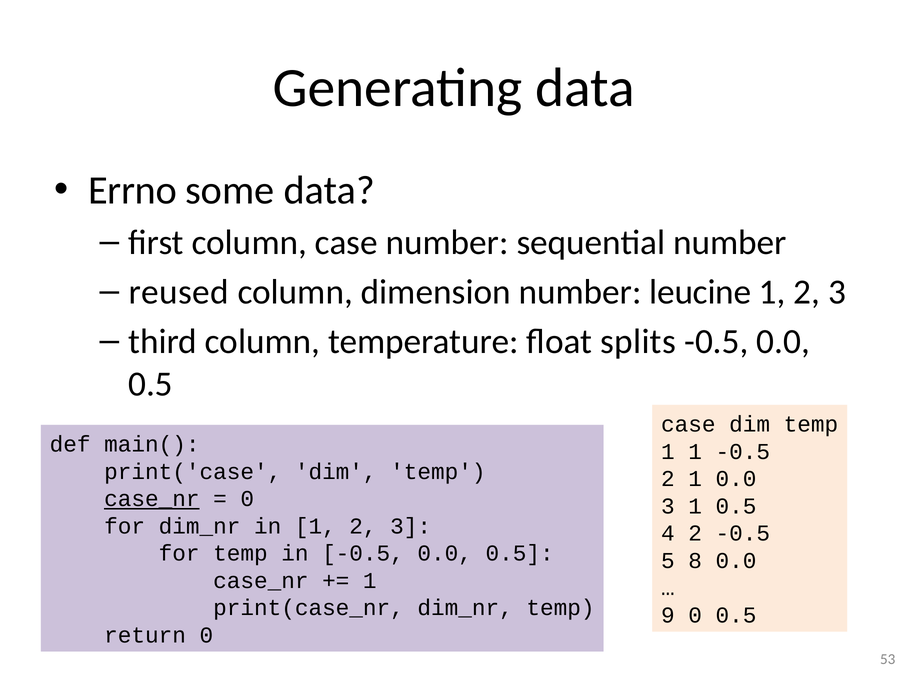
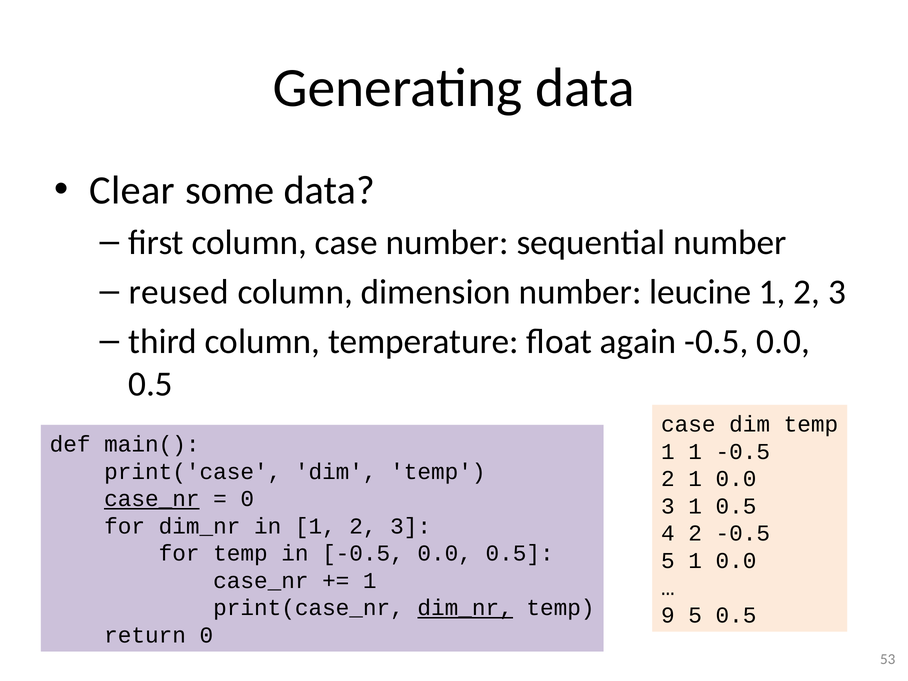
Errno: Errno -> Clear (132, 190)
splits: splits -> again (638, 342)
5 8: 8 -> 1 (695, 561)
dim_nr underline: none -> present (465, 608)
9 0: 0 -> 5 (695, 615)
